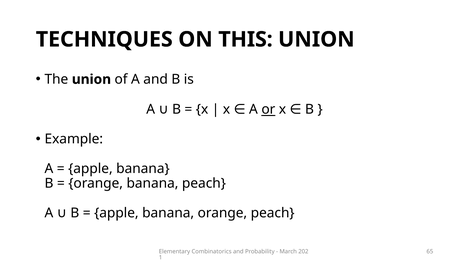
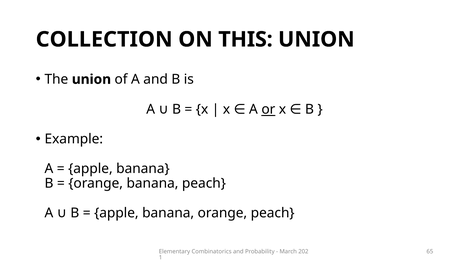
TECHNIQUES: TECHNIQUES -> COLLECTION (104, 39)
